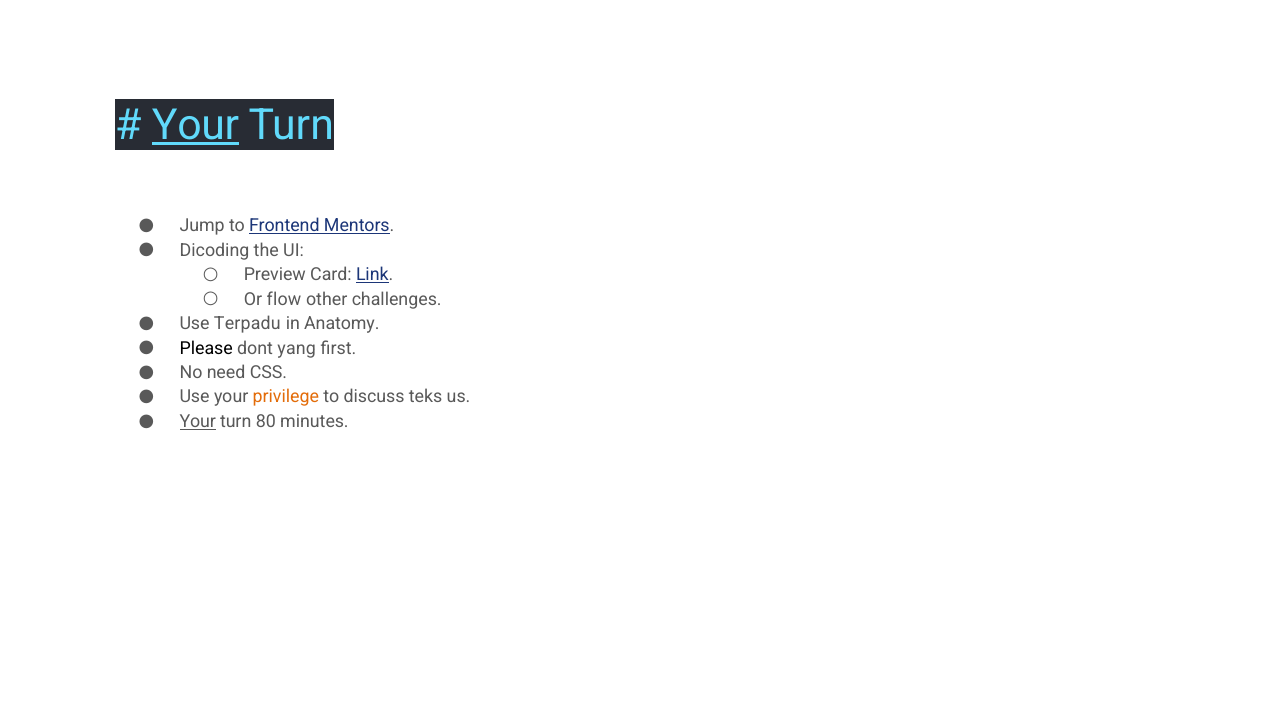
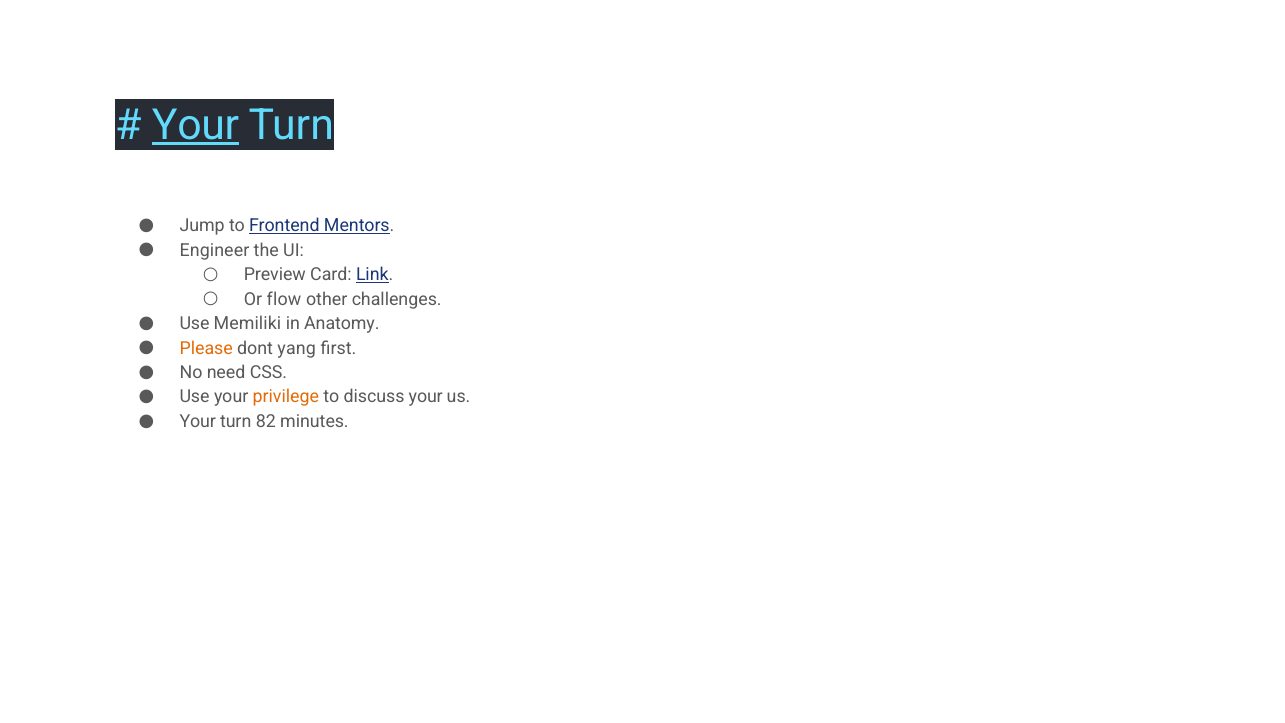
Dicoding: Dicoding -> Engineer (214, 250)
Terpadu: Terpadu -> Memiliki (247, 324)
Please colour: black -> orange (206, 348)
discuss teks: teks -> your (426, 397)
Your underline: present -> none (198, 421)
80: 80 -> 82 (266, 421)
